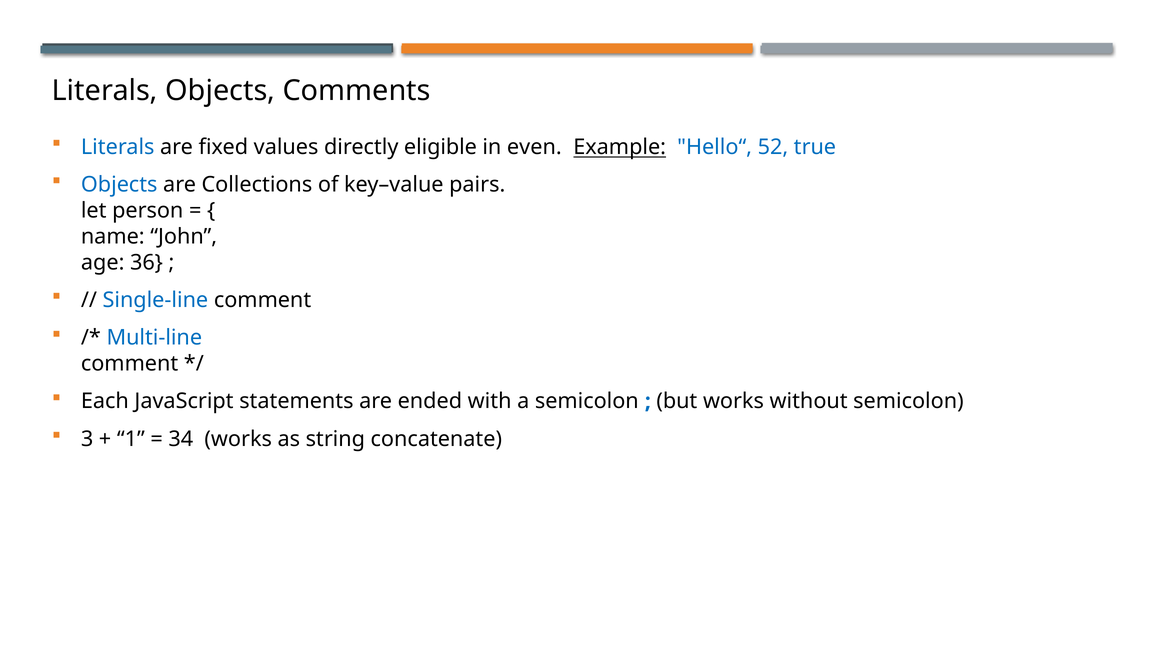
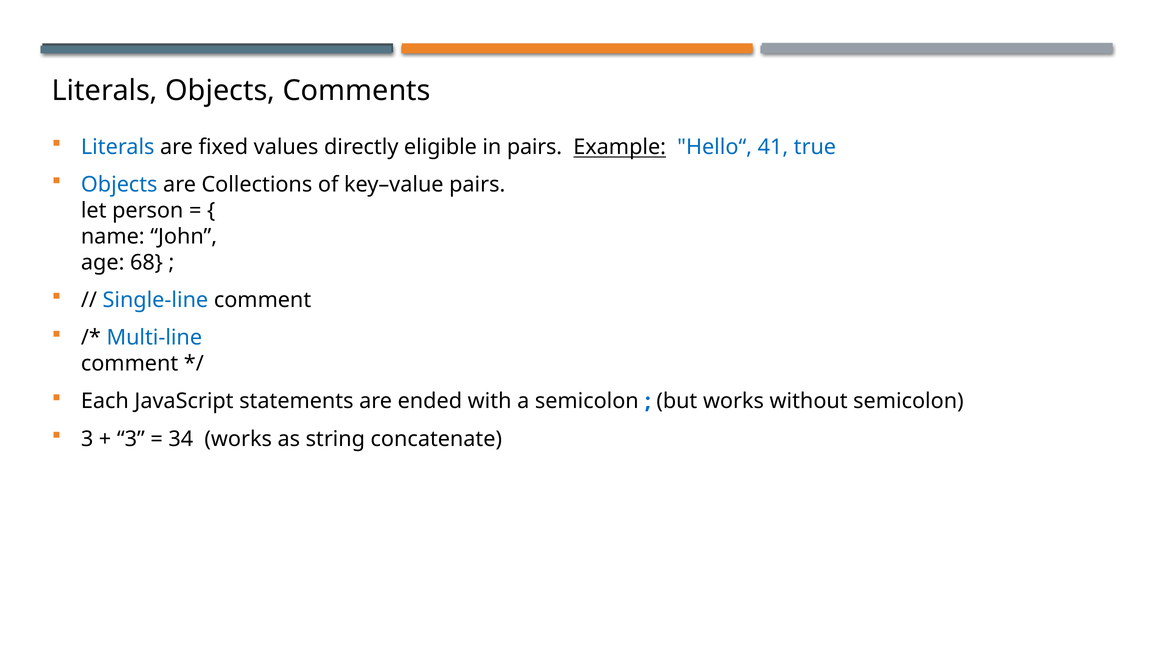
in even: even -> pairs (535, 147)
52: 52 -> 41 (773, 147)
36: 36 -> 68 (147, 263)
1: 1 -> 3 (131, 439)
